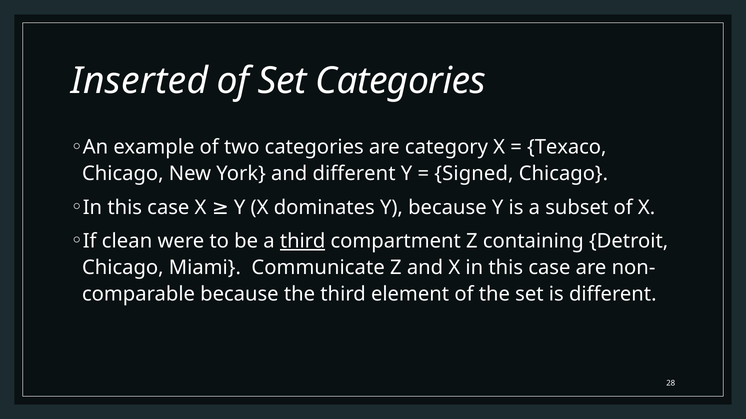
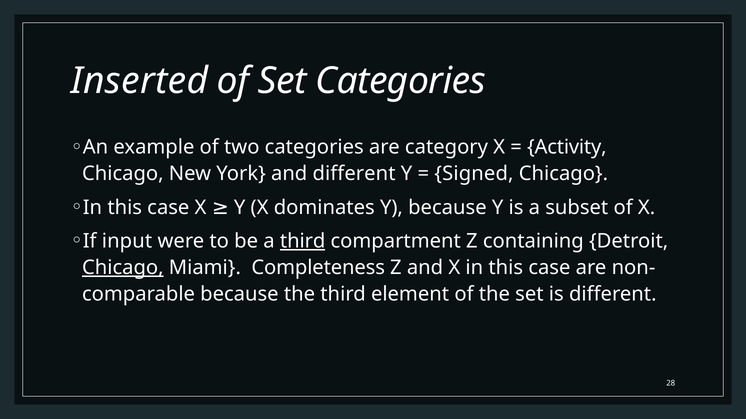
Texaco: Texaco -> Activity (567, 147)
clean: clean -> input (127, 241)
Chicago underline: none -> present (123, 268)
Communicate: Communicate -> Completeness (318, 268)
